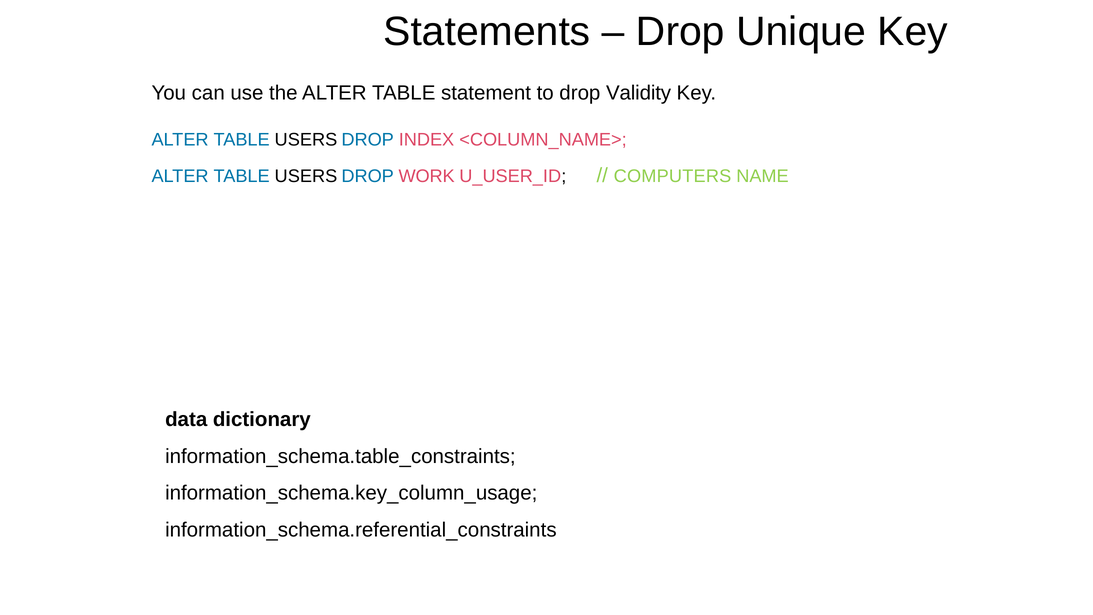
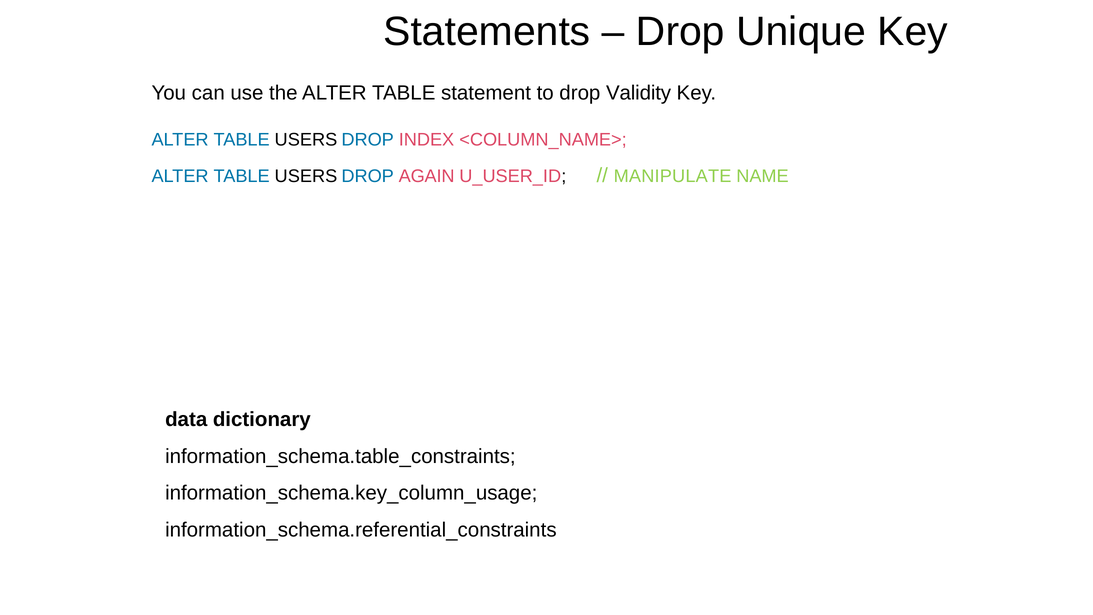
WORK: WORK -> AGAIN (427, 176)
COMPUTERS: COMPUTERS -> MANIPULATE (673, 176)
